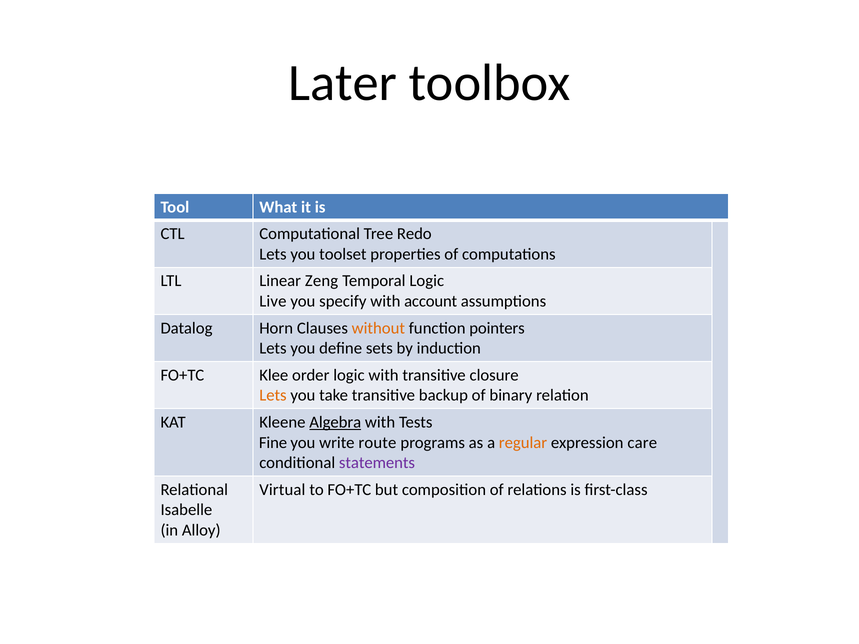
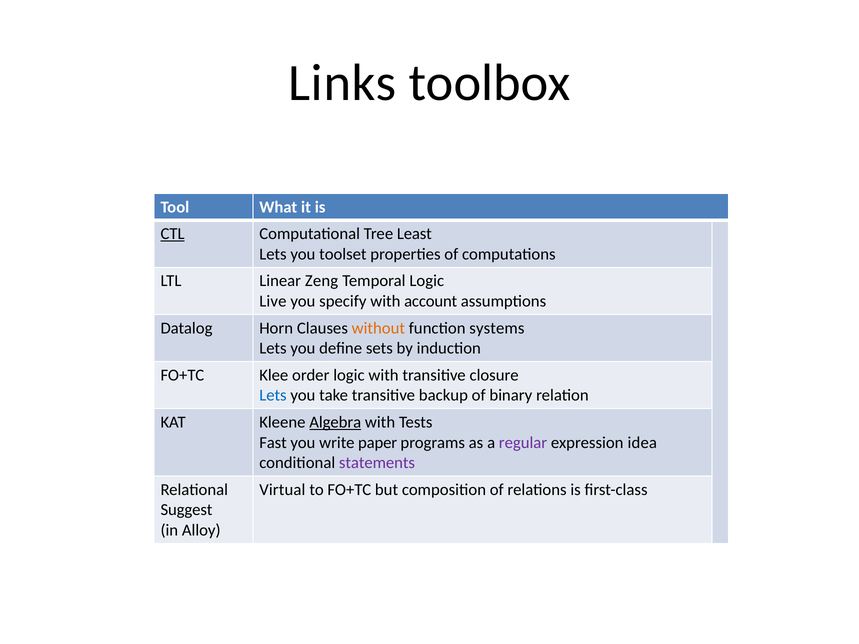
Later: Later -> Links (342, 83)
CTL underline: none -> present (173, 234)
Redo: Redo -> Least (414, 234)
pointers: pointers -> systems (497, 328)
Lets colour: orange -> blue (273, 396)
Fine: Fine -> Fast (273, 443)
route: route -> paper (378, 443)
regular colour: orange -> purple (523, 443)
care: care -> idea (642, 443)
Isabelle: Isabelle -> Suggest (186, 510)
